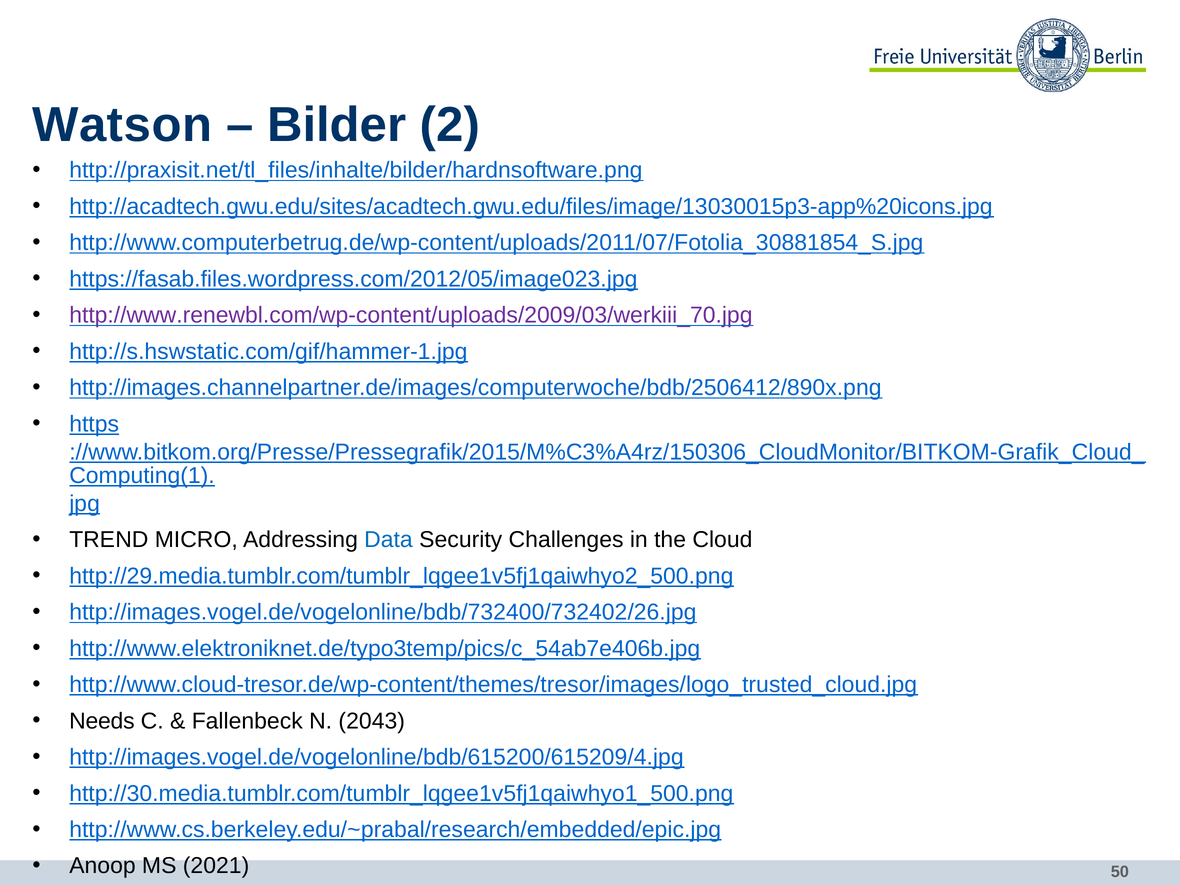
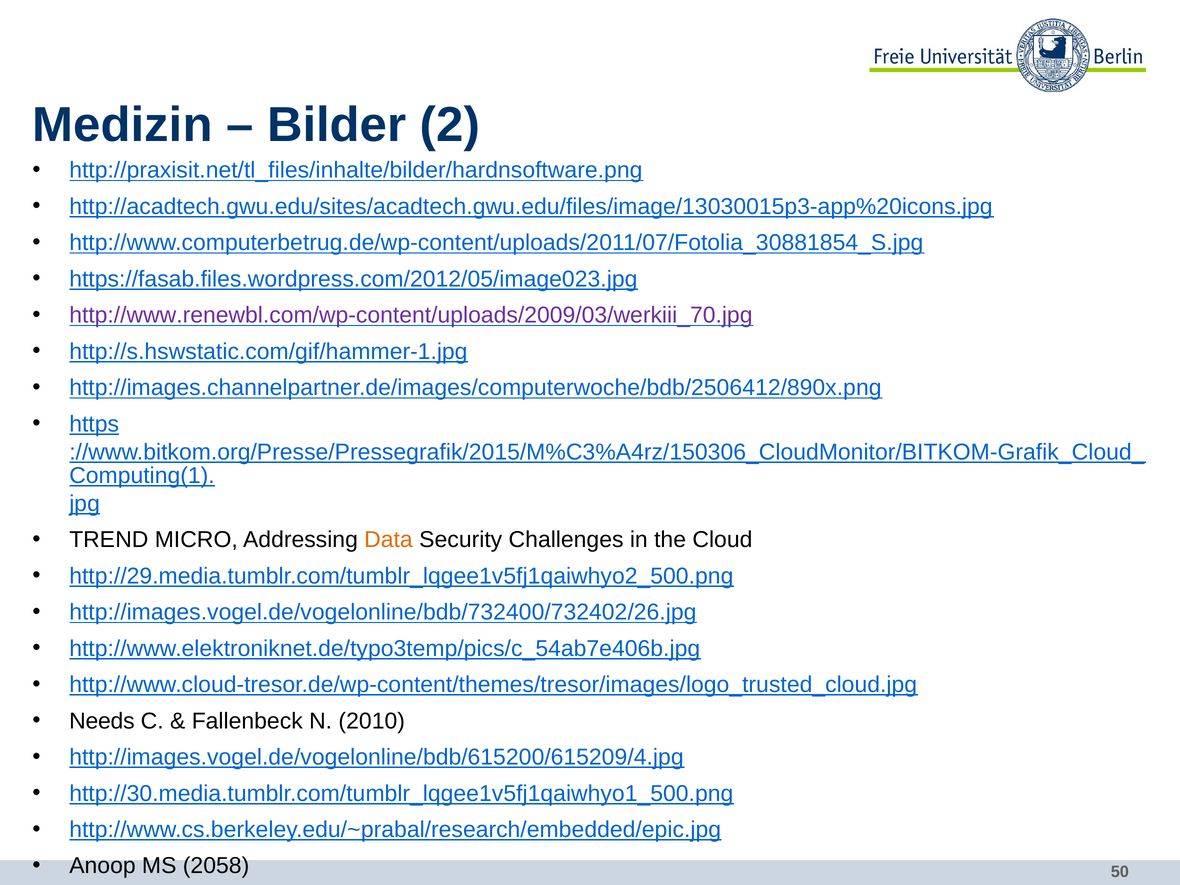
Watson: Watson -> Medizin (122, 125)
Data colour: blue -> orange (388, 540)
2043: 2043 -> 2010 (372, 721)
2021: 2021 -> 2058 (216, 866)
